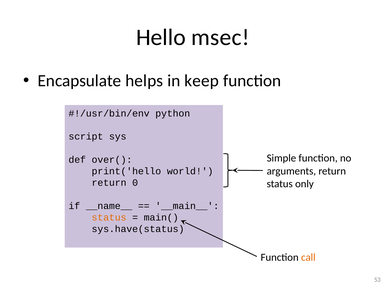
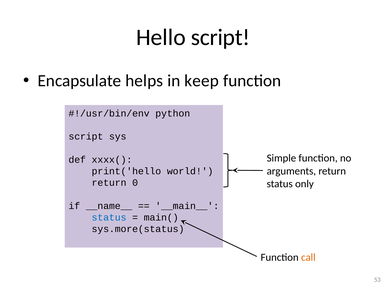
Hello msec: msec -> script (221, 37)
over(: over( -> xxxx( (112, 160)
status colour: orange -> blue (109, 218)
sys.have(status: sys.have(status -> sys.more(status (138, 229)
